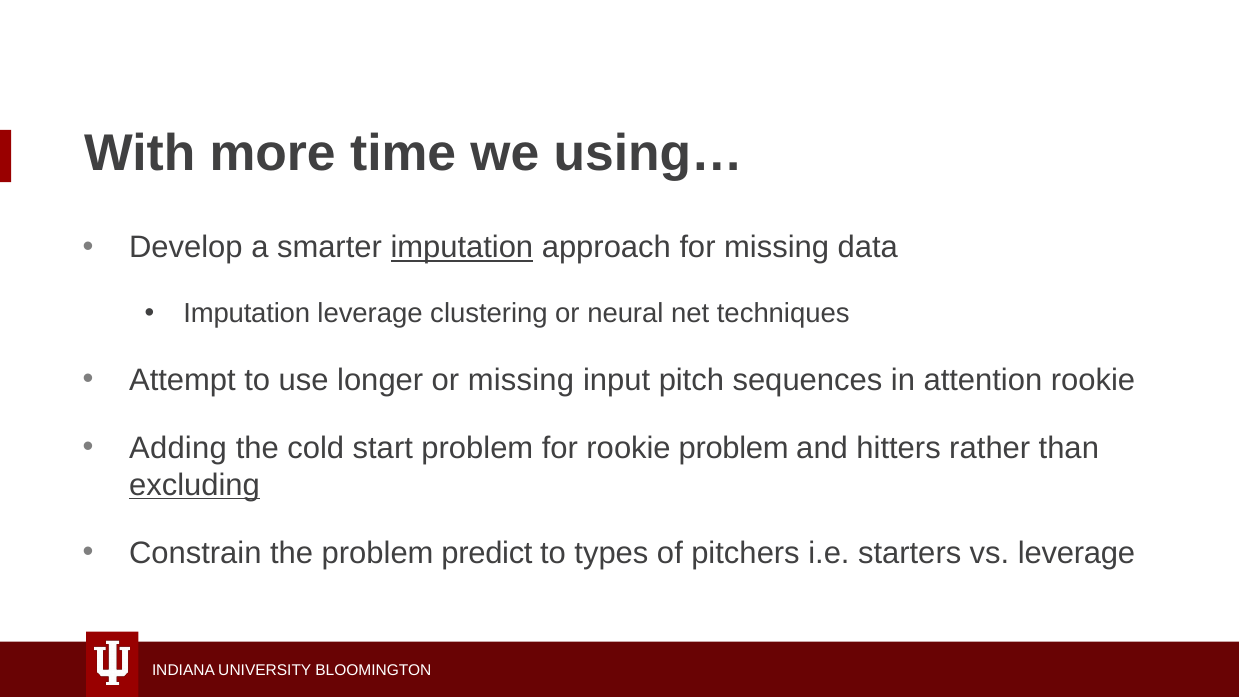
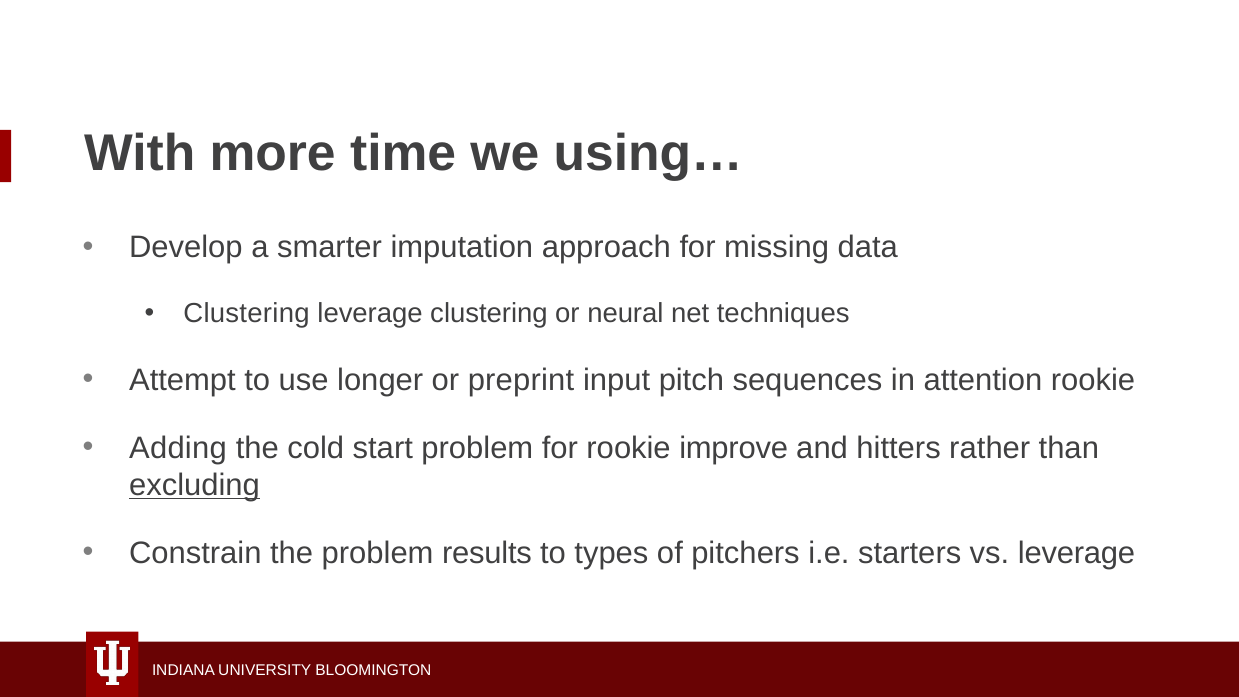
imputation underline: present -> none (462, 248)
Imputation: Imputation -> Clustering (247, 314)
or missing: missing -> preprint (521, 380)
rookie problem: problem -> improve (734, 448)
predict: predict -> results (487, 553)
